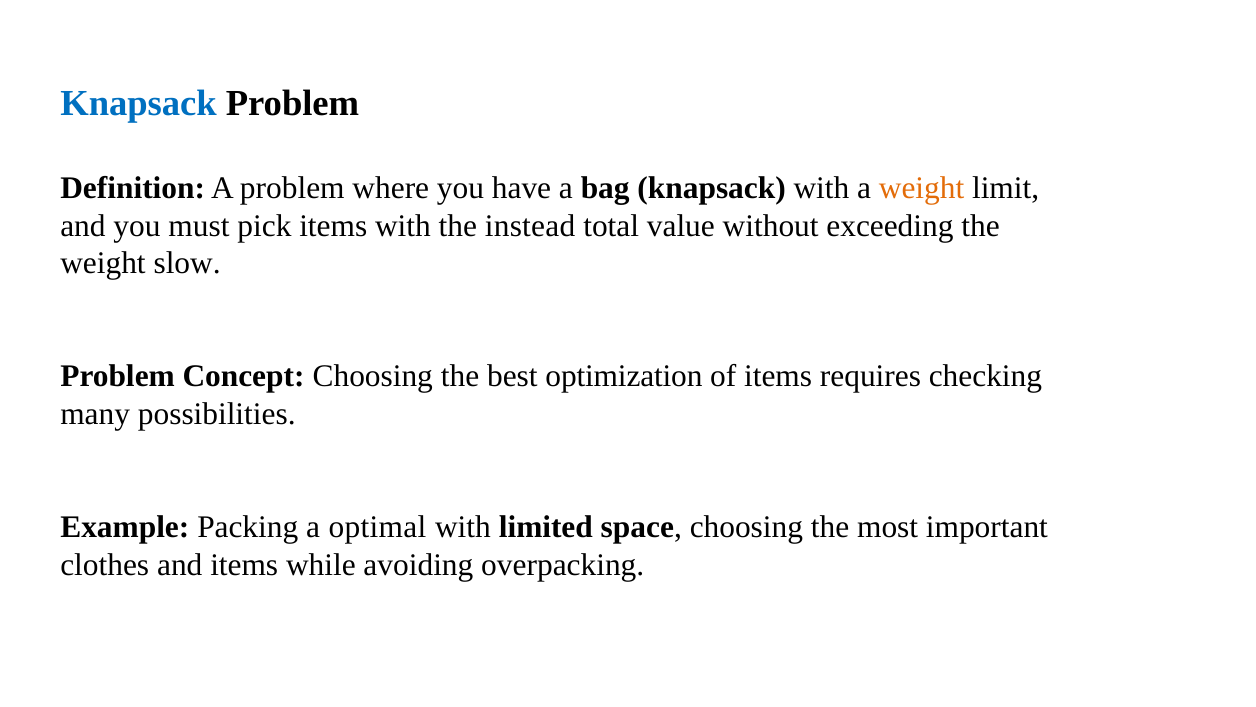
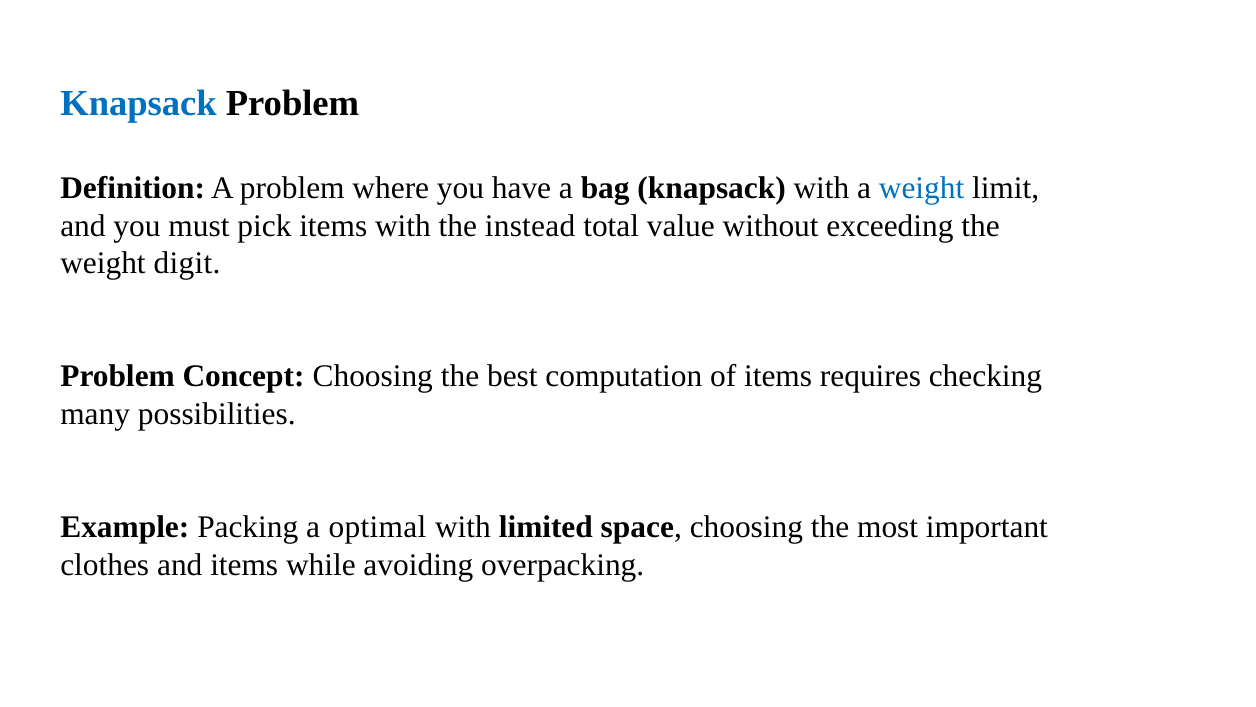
weight colour: orange -> blue (922, 188)
slow: slow -> digit (187, 263)
optimization: optimization -> computation (624, 376)
